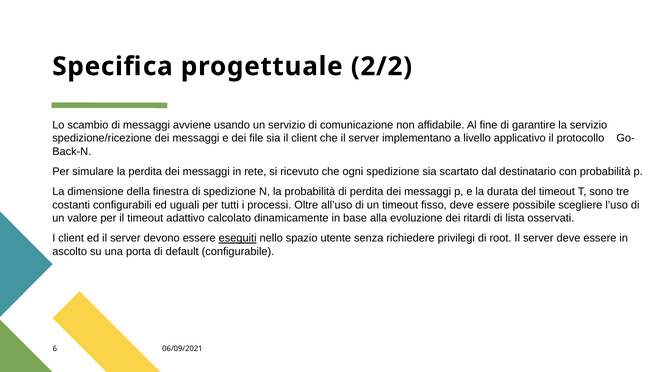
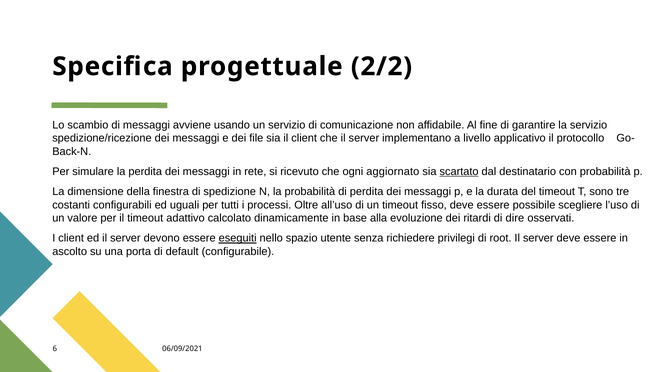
ogni spedizione: spedizione -> aggiornato (393, 172)
scartato underline: none -> present (459, 172)
lista: lista -> dire (515, 218)
